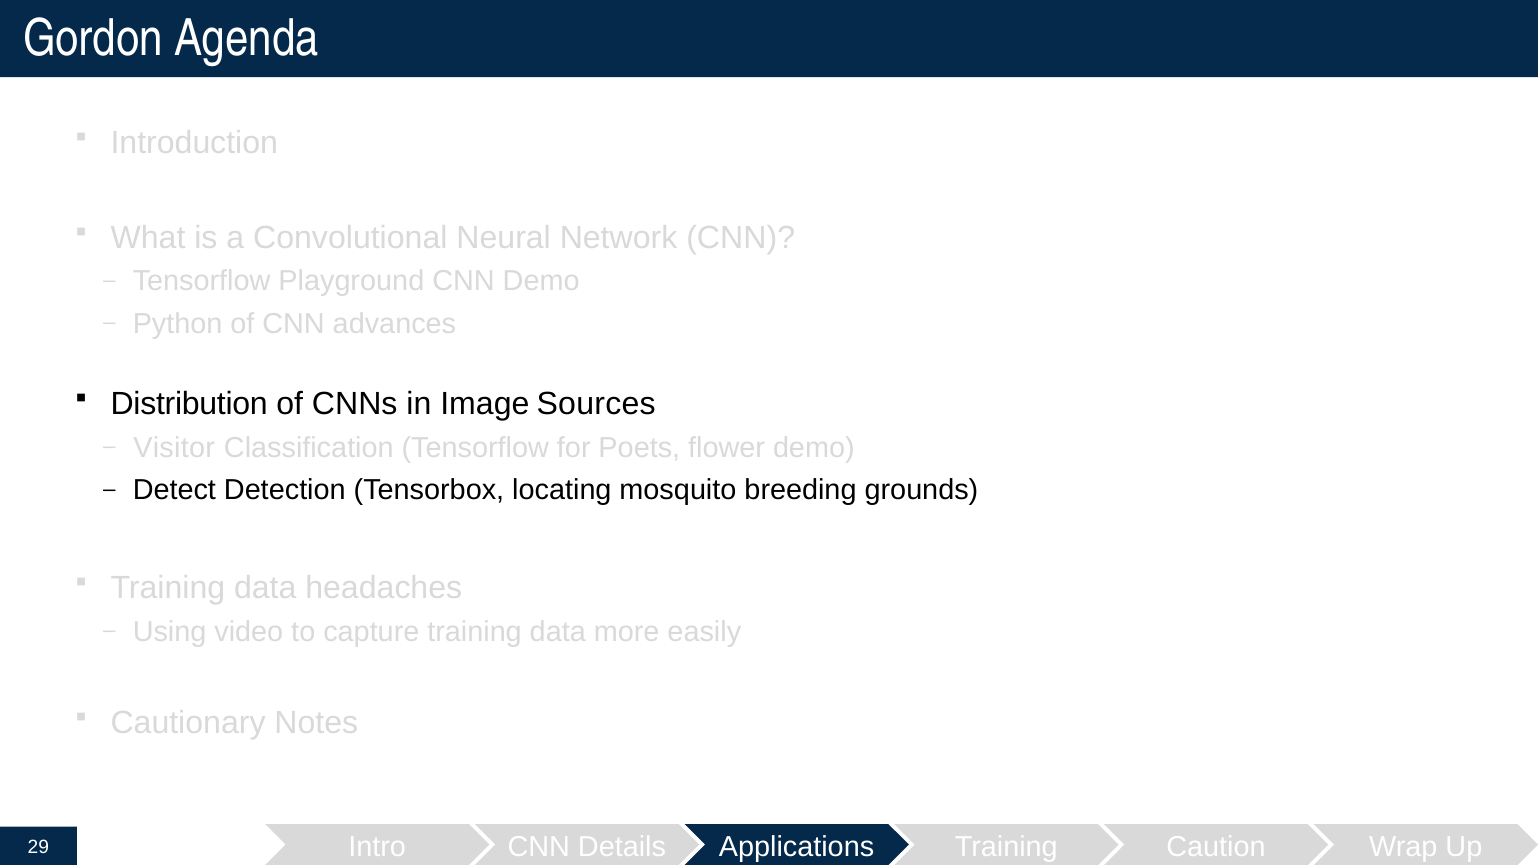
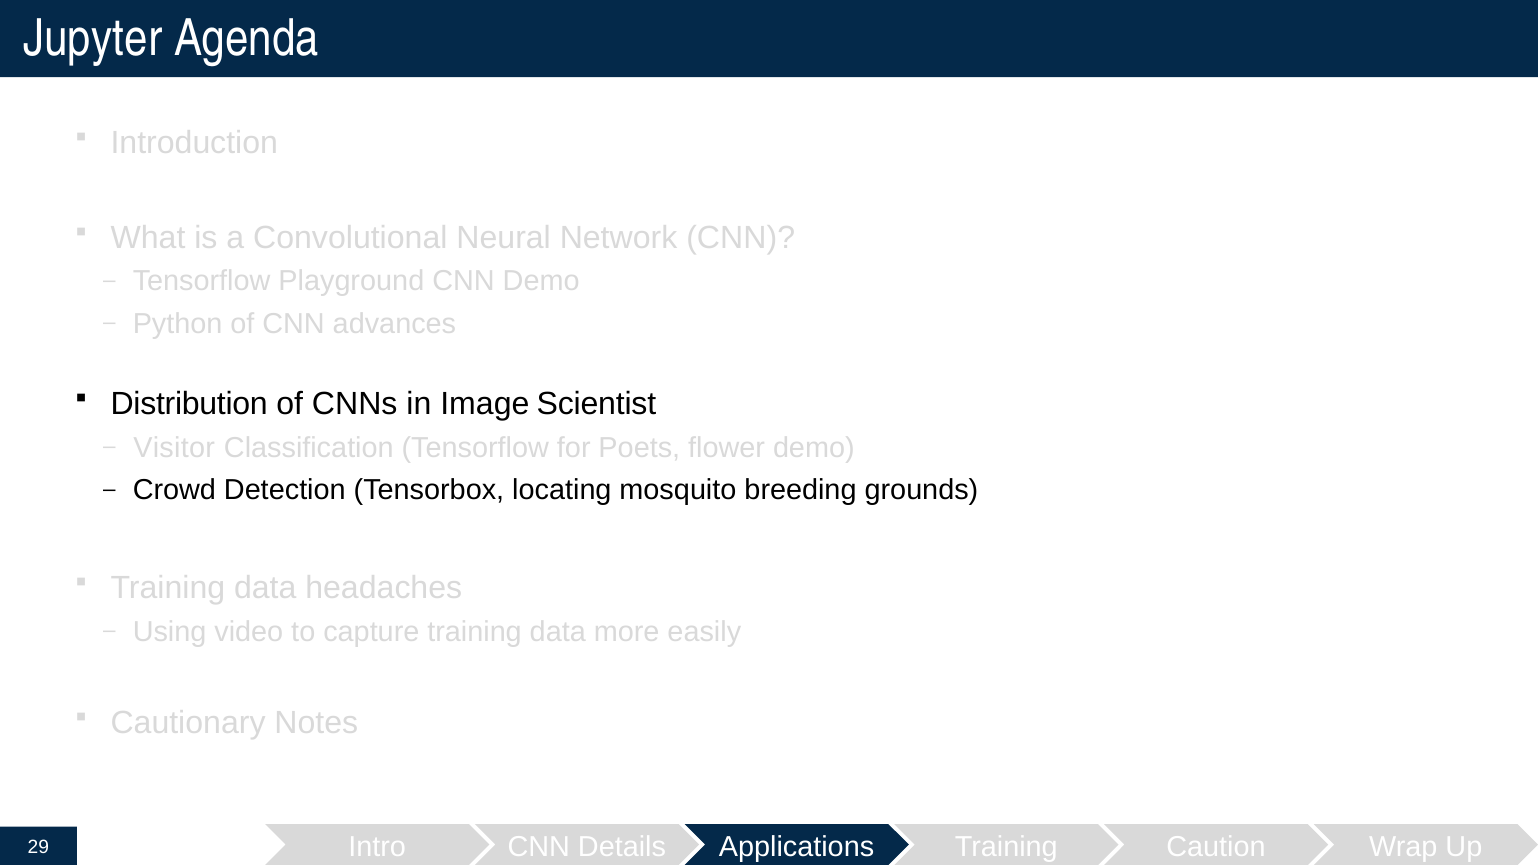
Gordon: Gordon -> Jupyter (93, 38)
Sources: Sources -> Scientist (596, 404)
Detect: Detect -> Crowd (174, 490)
